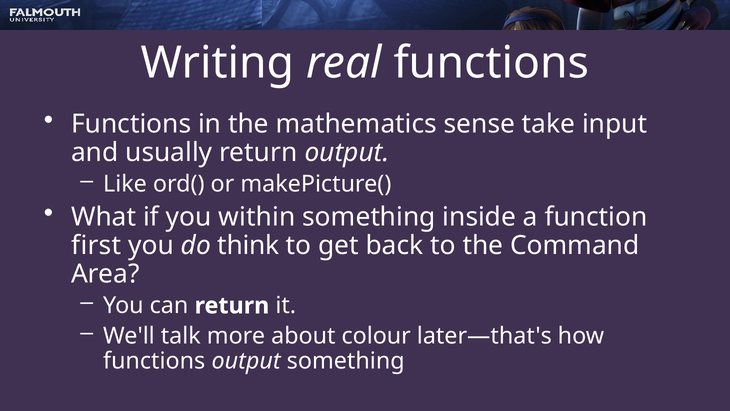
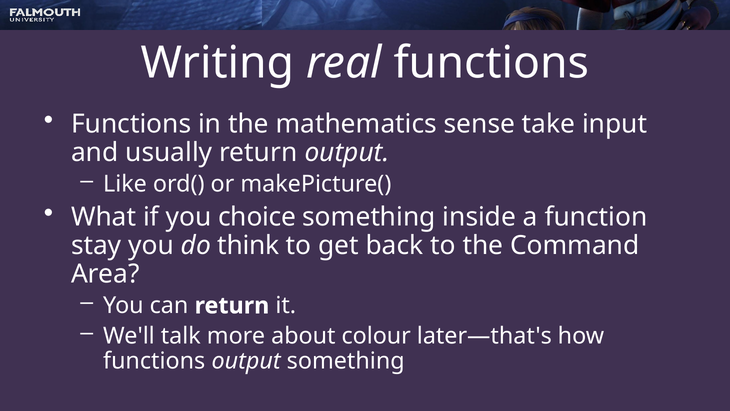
within: within -> choice (257, 217)
first: first -> stay (96, 245)
